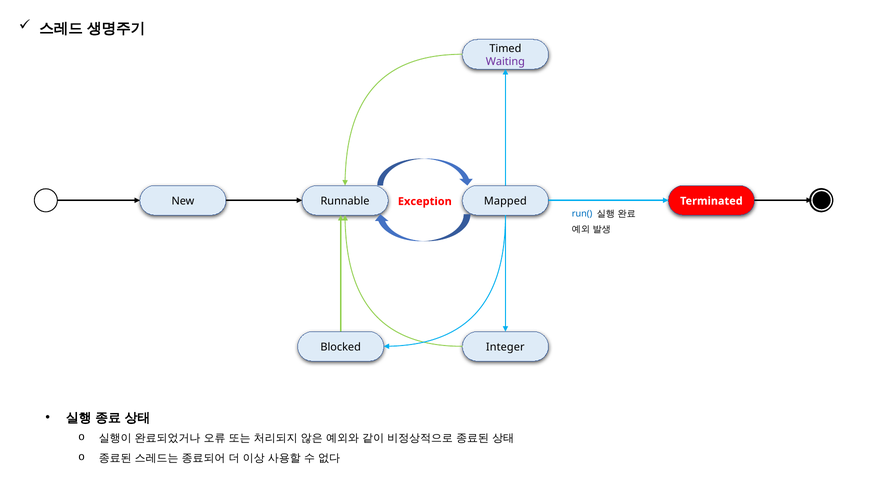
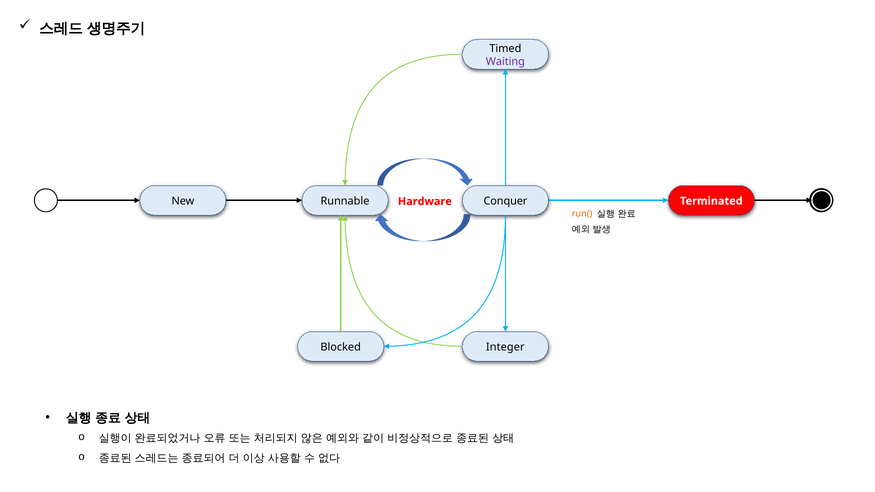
Mapped: Mapped -> Conquer (505, 201)
Exception: Exception -> Hardware (425, 202)
run( colour: blue -> orange (582, 214)
